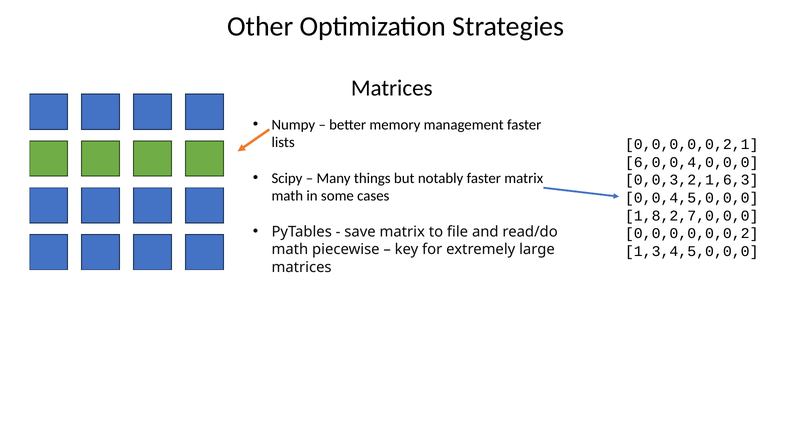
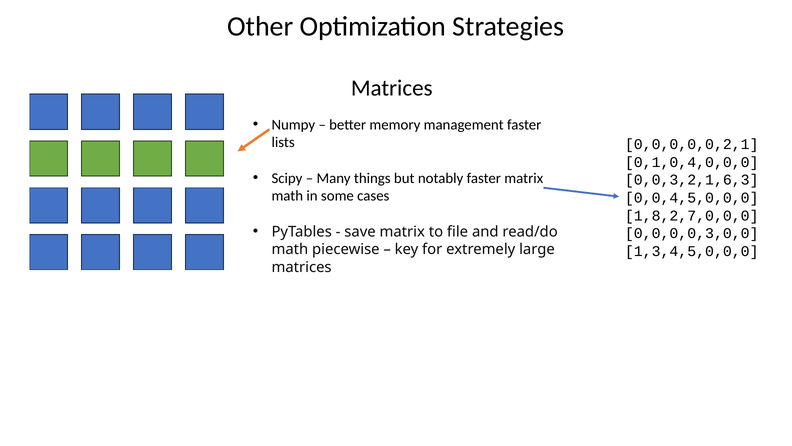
6,0,0,4,0,0,0: 6,0,0,4,0,0,0 -> 0,1,0,4,0,0,0 (692, 162)
0,0,0,0,0,0,2: 0,0,0,0,0,0,2 -> 0,0,0,0,3,0,0 (692, 233)
